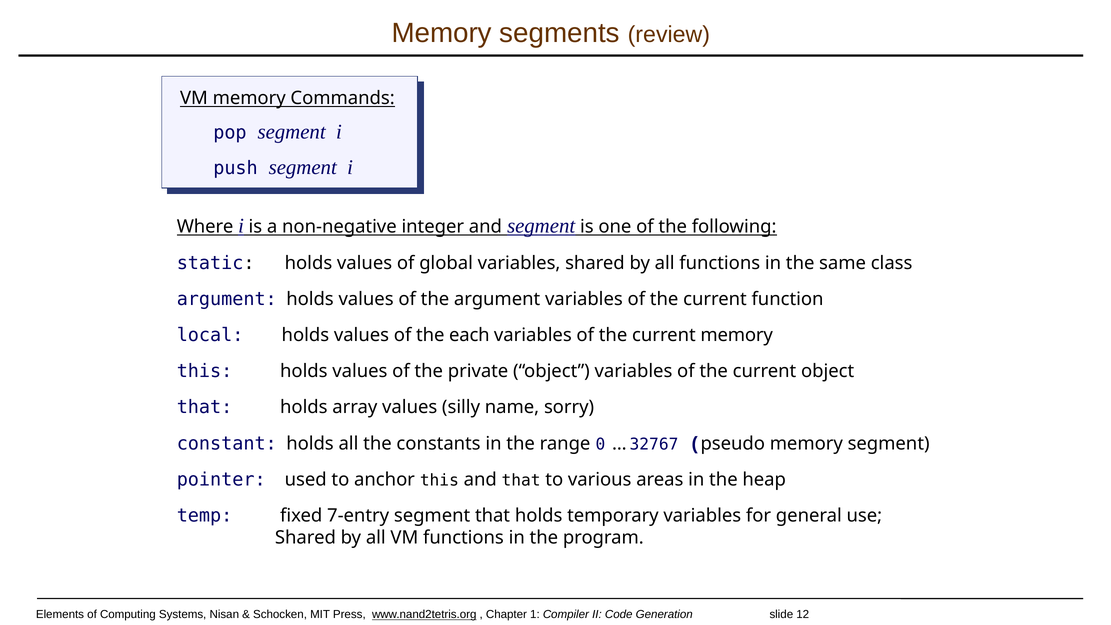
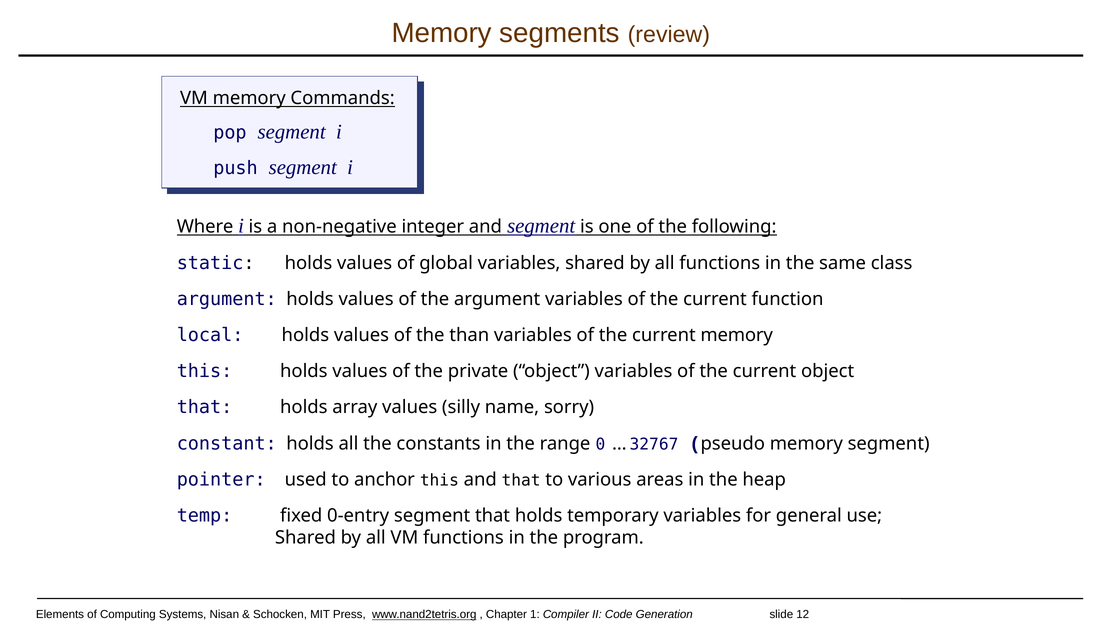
each: each -> than (469, 335)
7-entry: 7-entry -> 0-entry (358, 516)
